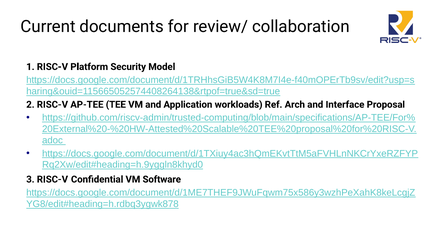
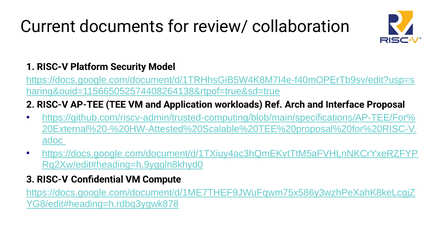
Software: Software -> Compute (162, 179)
